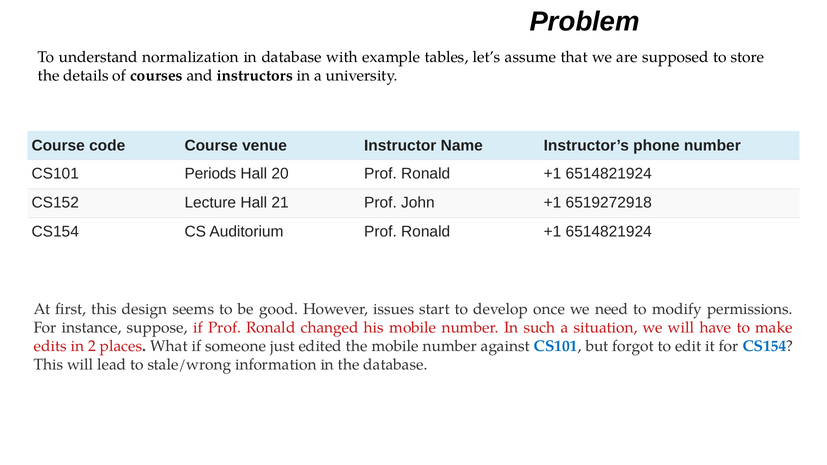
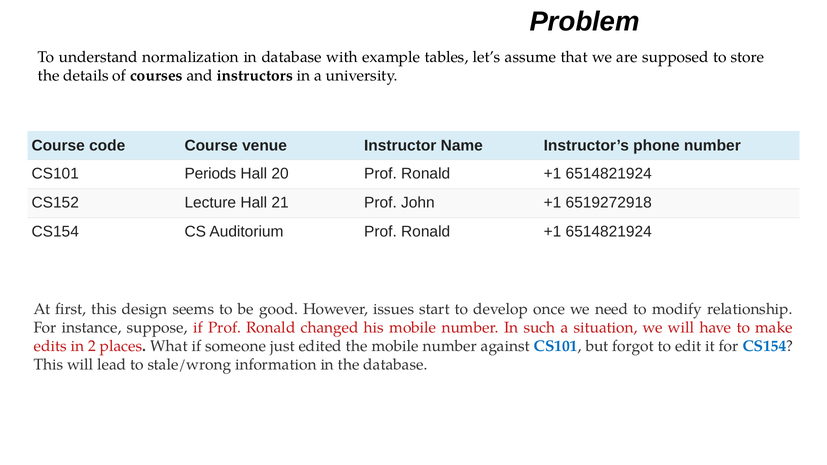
permissions: permissions -> relationship (750, 309)
